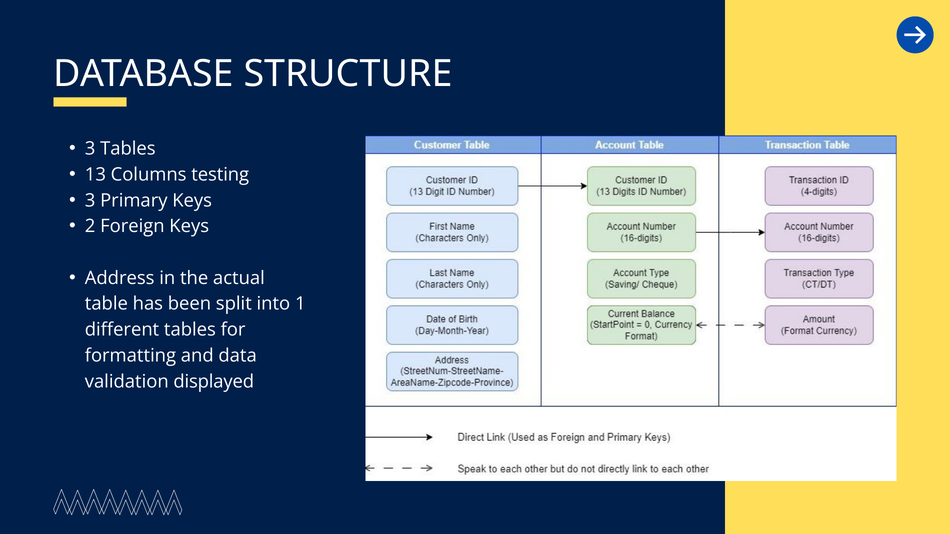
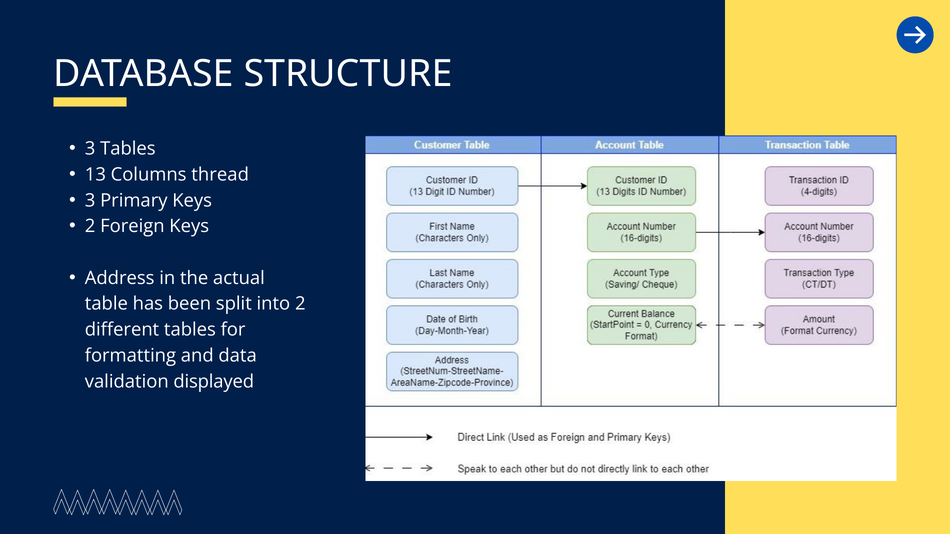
testing: testing -> thread (220, 175)
into 1: 1 -> 2 (300, 304)
